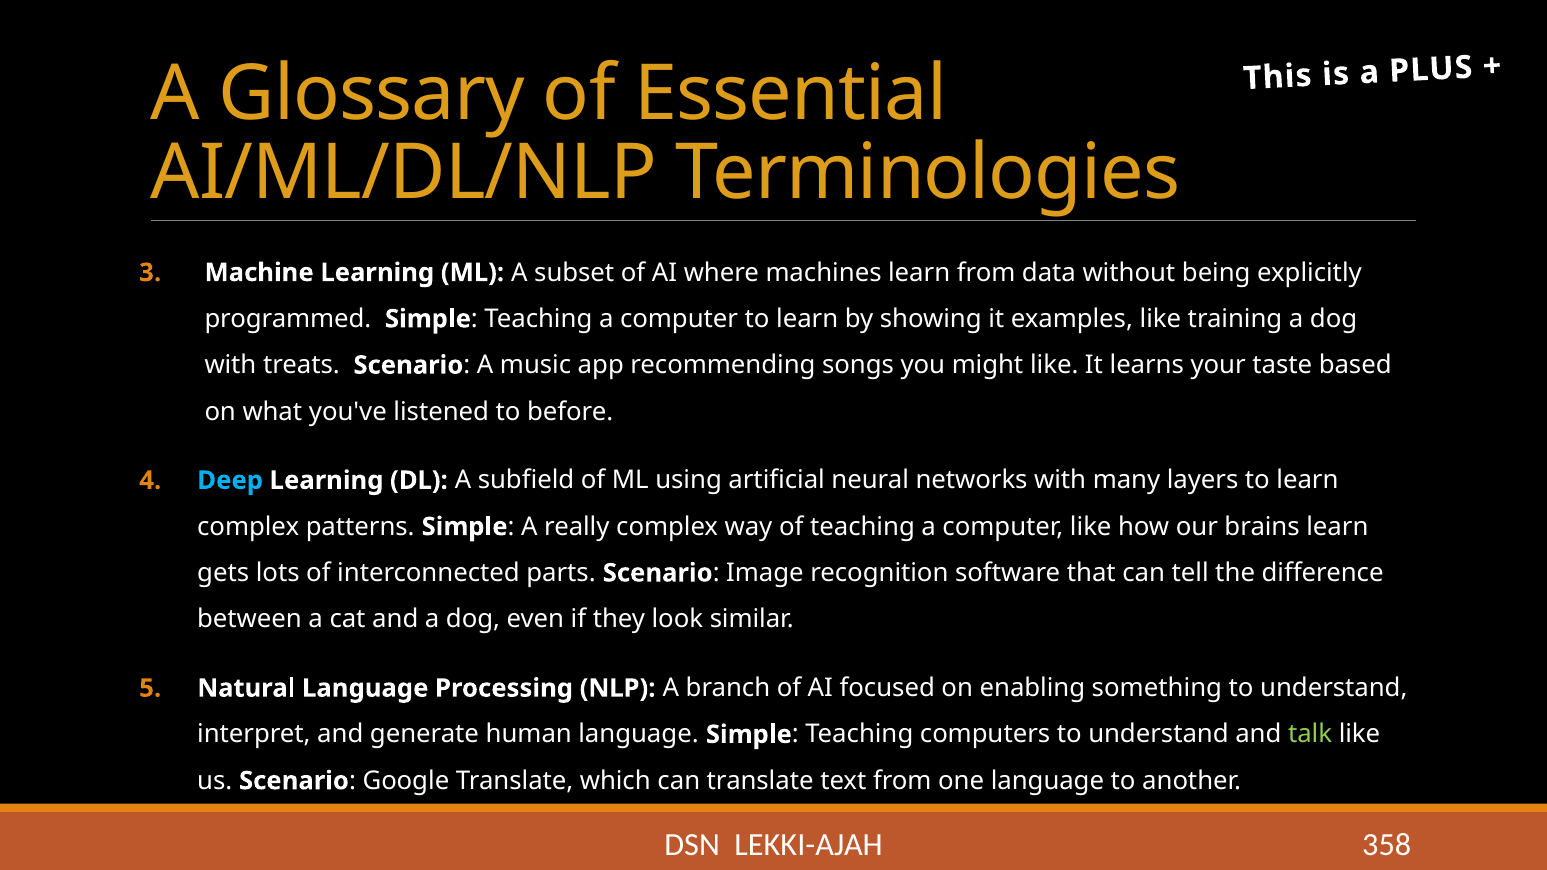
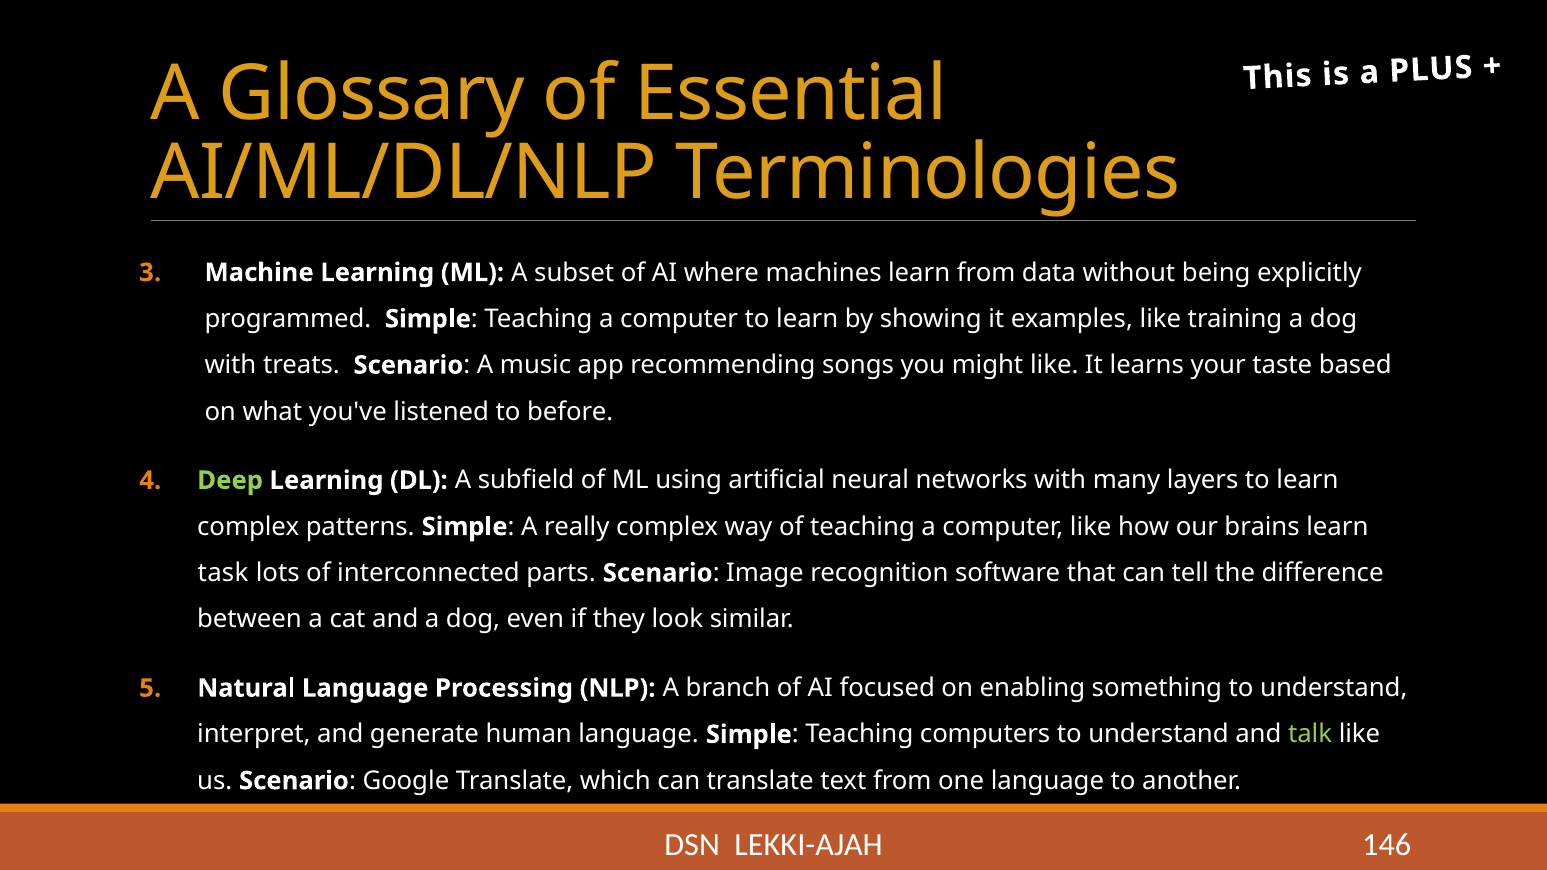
Deep colour: light blue -> light green (230, 480)
gets: gets -> task (223, 573)
358: 358 -> 146 (1387, 845)
